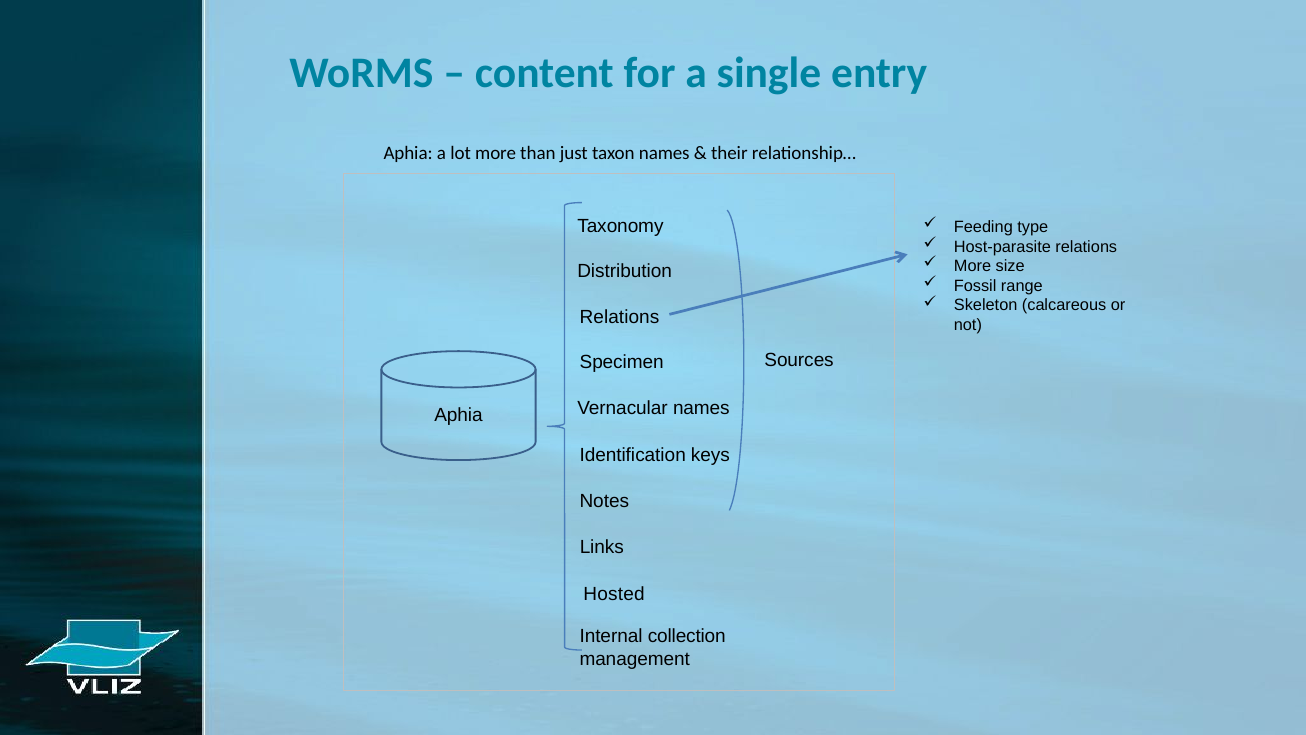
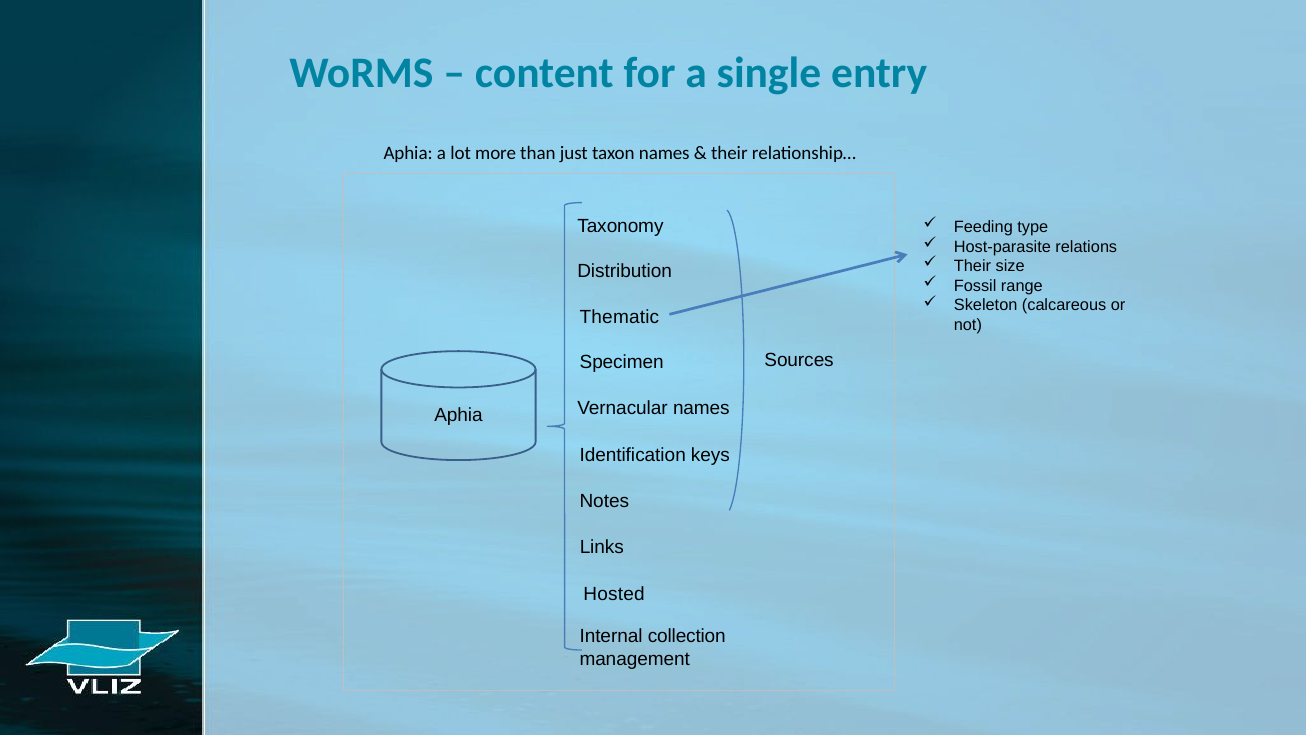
More: More -> Their (973, 266)
Relations: Relations -> Thematic (619, 317)
